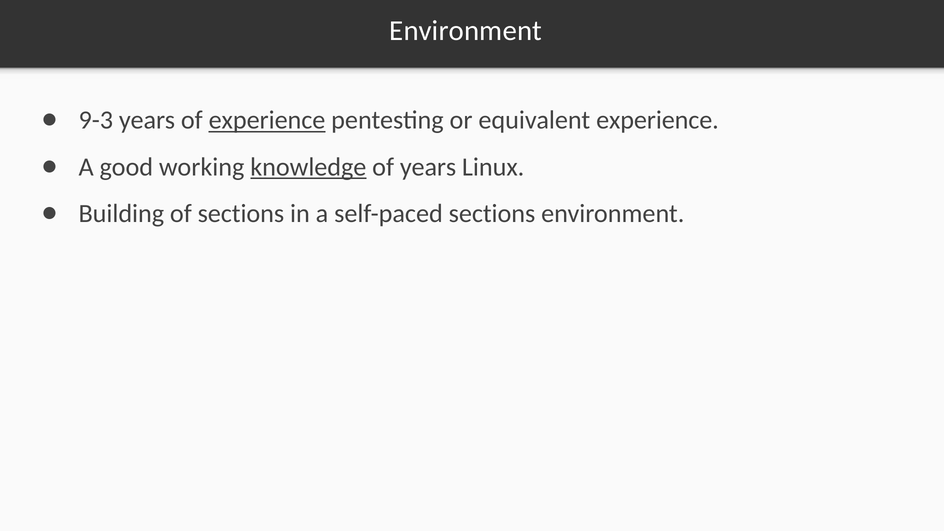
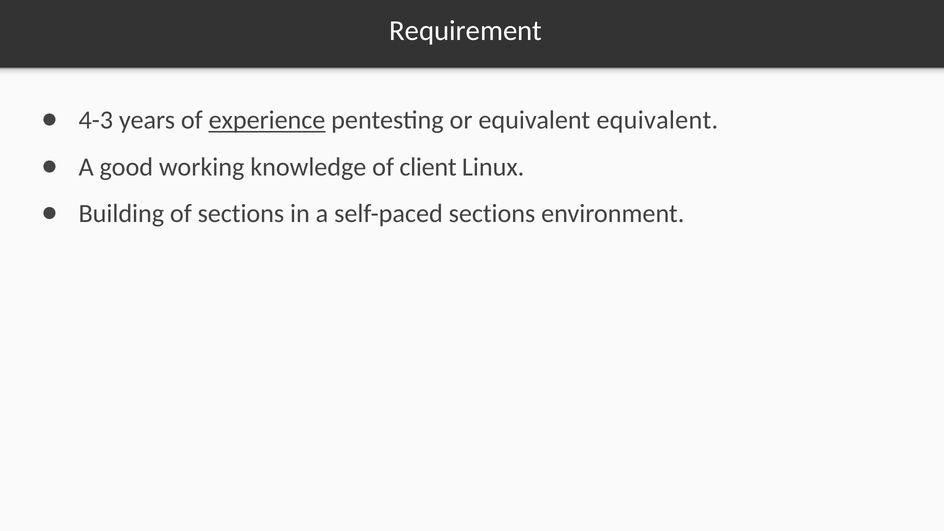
Environment: Environment -> Requirement (466, 31)
9-3: 9-3 -> 4-3 (96, 120)
equivalent experience: experience -> equivalent (657, 120)
knowledge underline: present -> none (308, 167)
of years: years -> client (428, 167)
